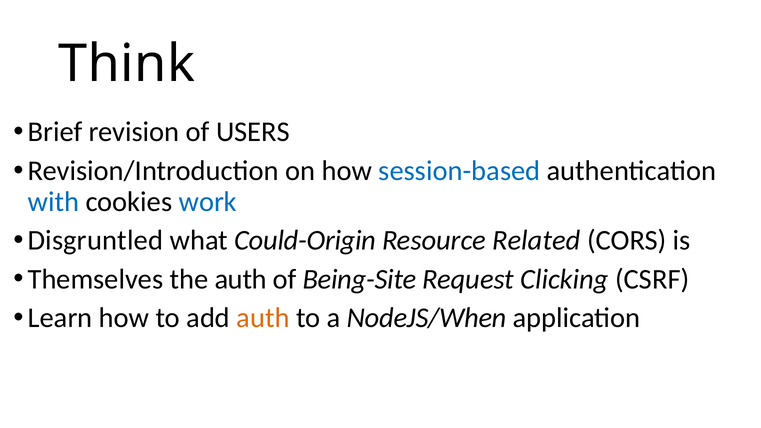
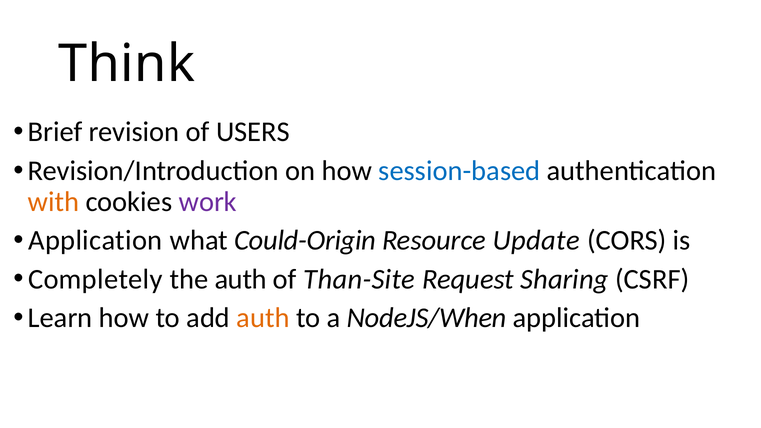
with colour: blue -> orange (53, 202)
work colour: blue -> purple (208, 202)
Disgruntled: Disgruntled -> Application (95, 240)
Related: Related -> Update (536, 240)
Themselves: Themselves -> Completely (95, 279)
Being-Site: Being-Site -> Than-Site (359, 279)
Clicking: Clicking -> Sharing (564, 279)
